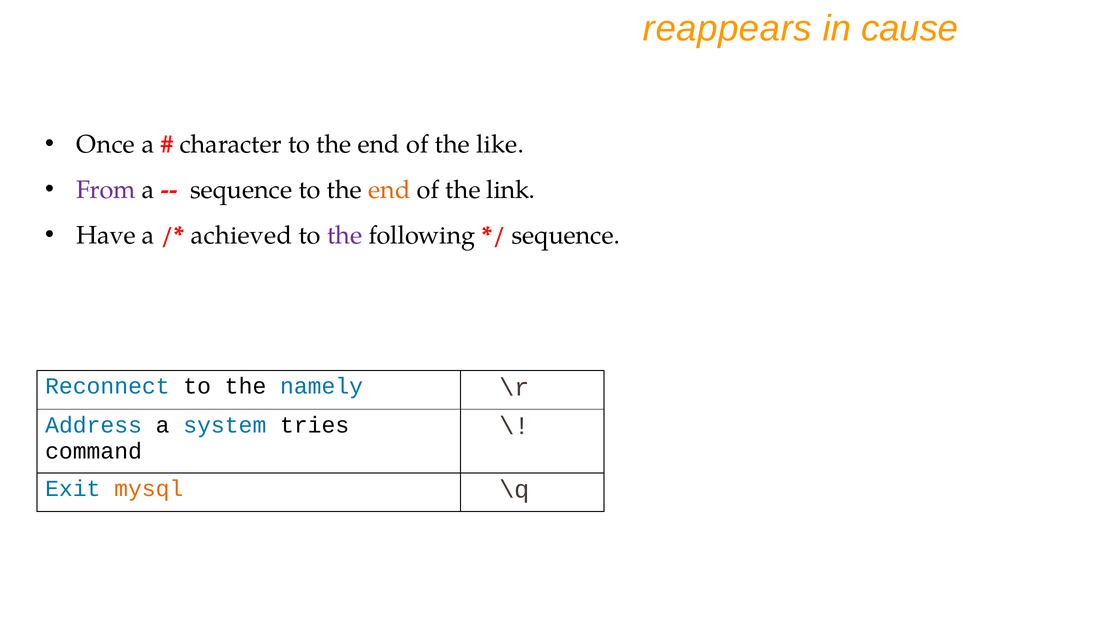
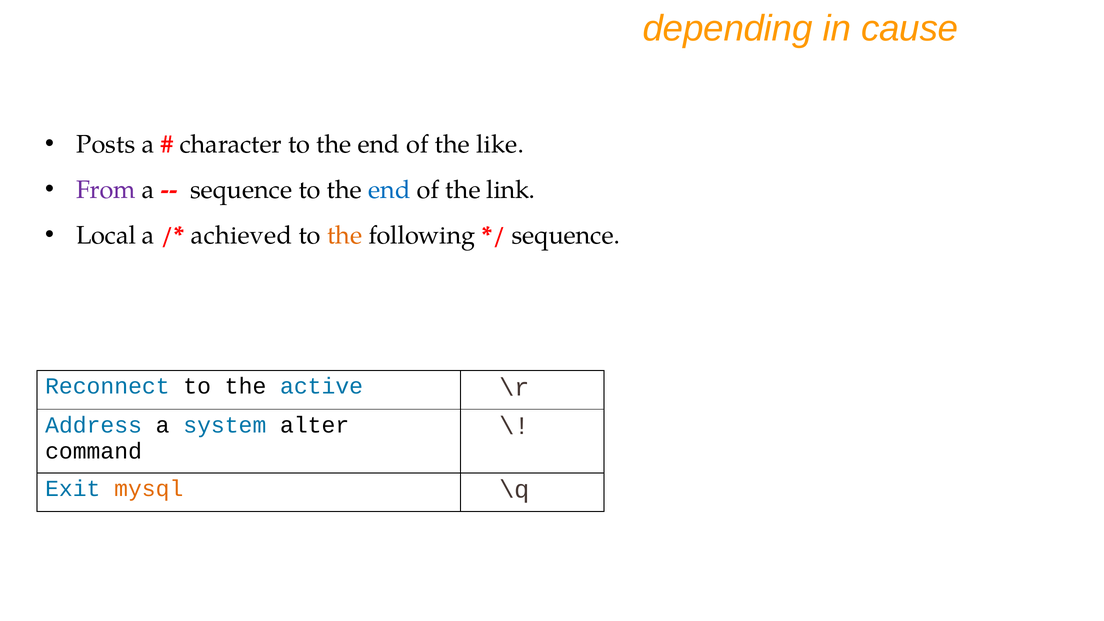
reappears: reappears -> depending (728, 29)
Once: Once -> Posts (106, 145)
end colour: orange -> blue (389, 190)
Have: Have -> Local (106, 236)
the colour: purple -> orange (345, 236)
namely: namely -> active (322, 386)
tries: tries -> alter (315, 425)
